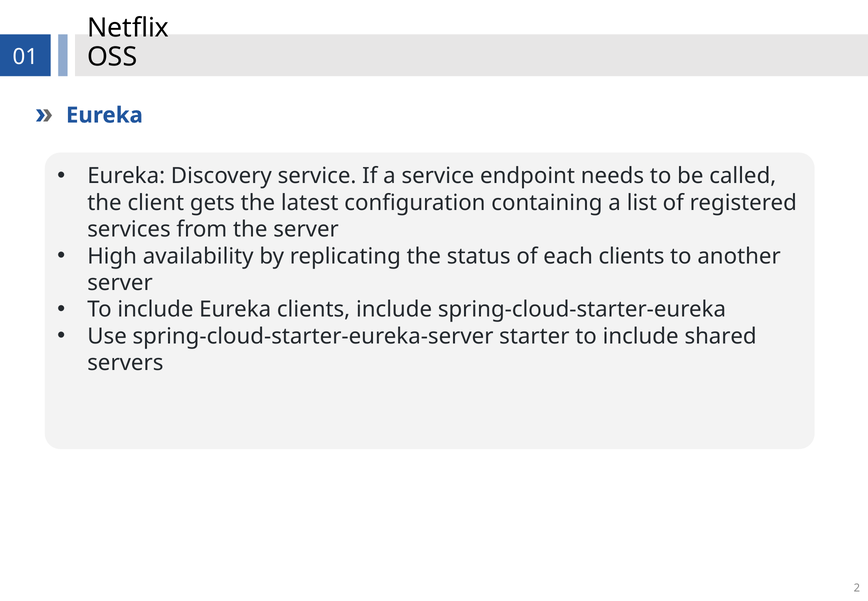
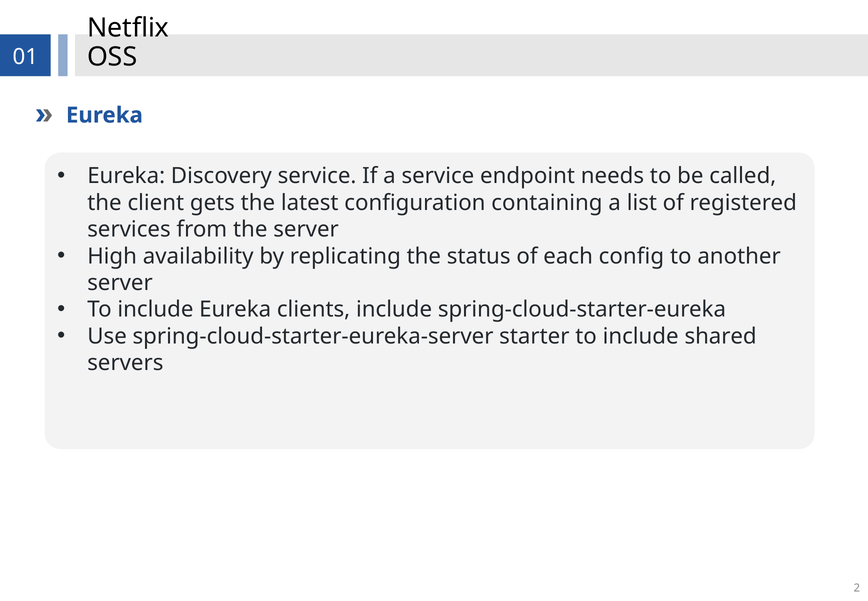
each clients: clients -> config (631, 256)
